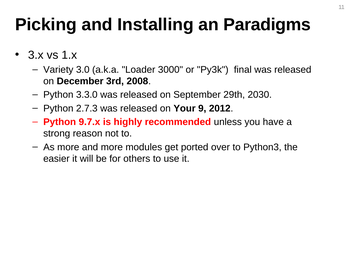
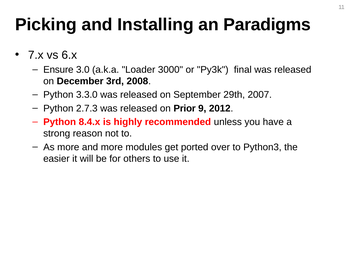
3.x: 3.x -> 7.x (36, 55)
1.x: 1.x -> 6.x (69, 55)
Variety: Variety -> Ensure (58, 70)
2030: 2030 -> 2007 (260, 95)
Your: Your -> Prior (185, 108)
9.7.x: 9.7.x -> 8.4.x (89, 122)
